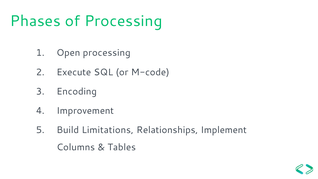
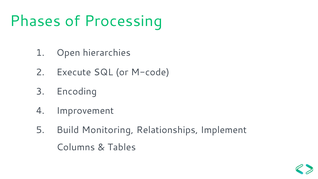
Open processing: processing -> hierarchies (107, 53)
Limitations: Limitations -> Monitoring (108, 130)
